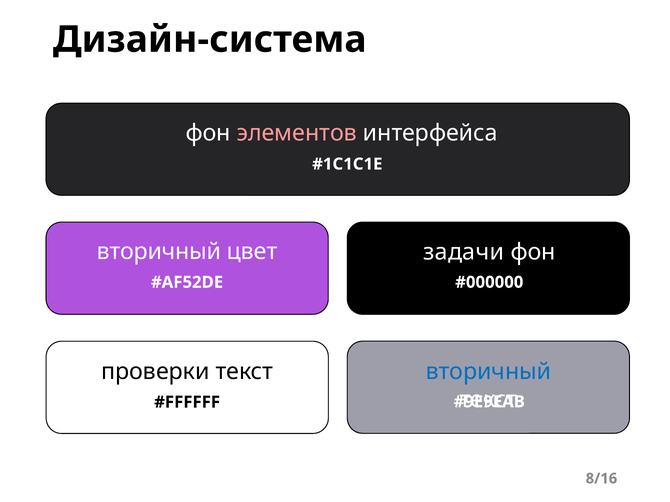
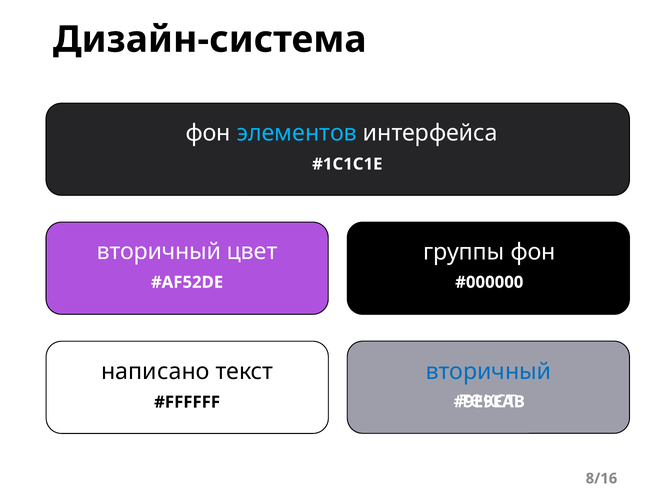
элементов colour: pink -> light blue (297, 133)
задачи: задачи -> группы (464, 252)
проверки: проверки -> написано (155, 372)
